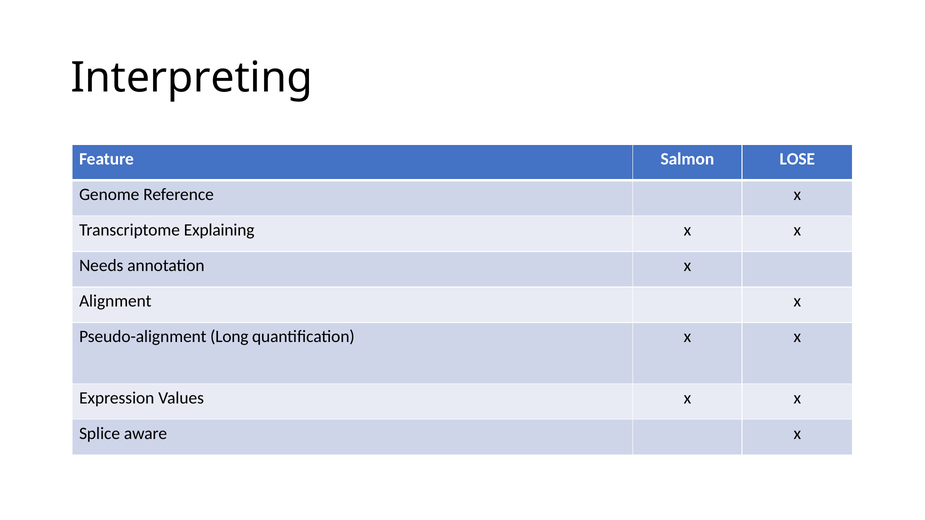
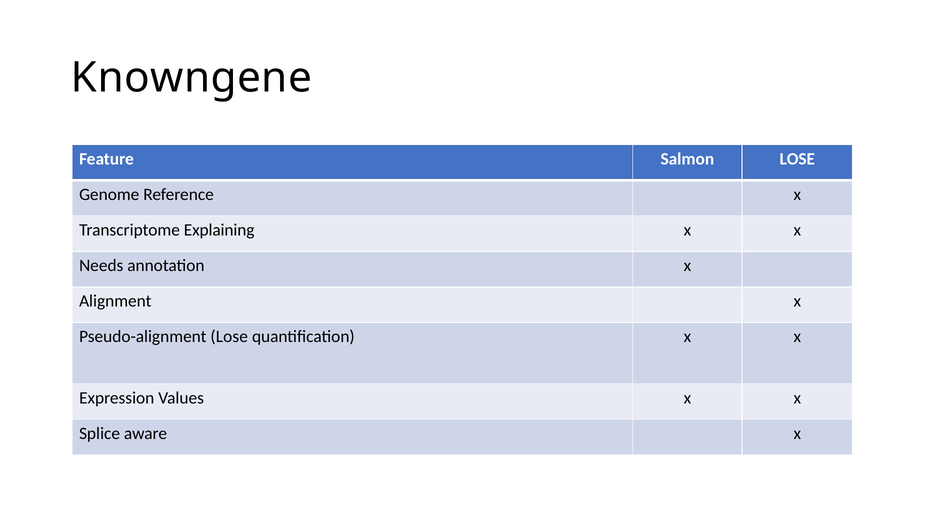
Interpreting: Interpreting -> Knowngene (191, 78)
Pseudo-alignment Long: Long -> Lose (229, 337)
